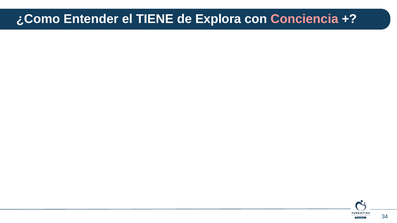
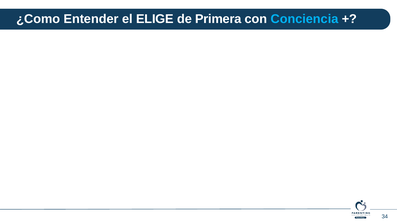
TIENE: TIENE -> ELIGE (155, 19)
Explora: Explora -> Primera (218, 19)
Conciencia colour: pink -> light blue (305, 19)
